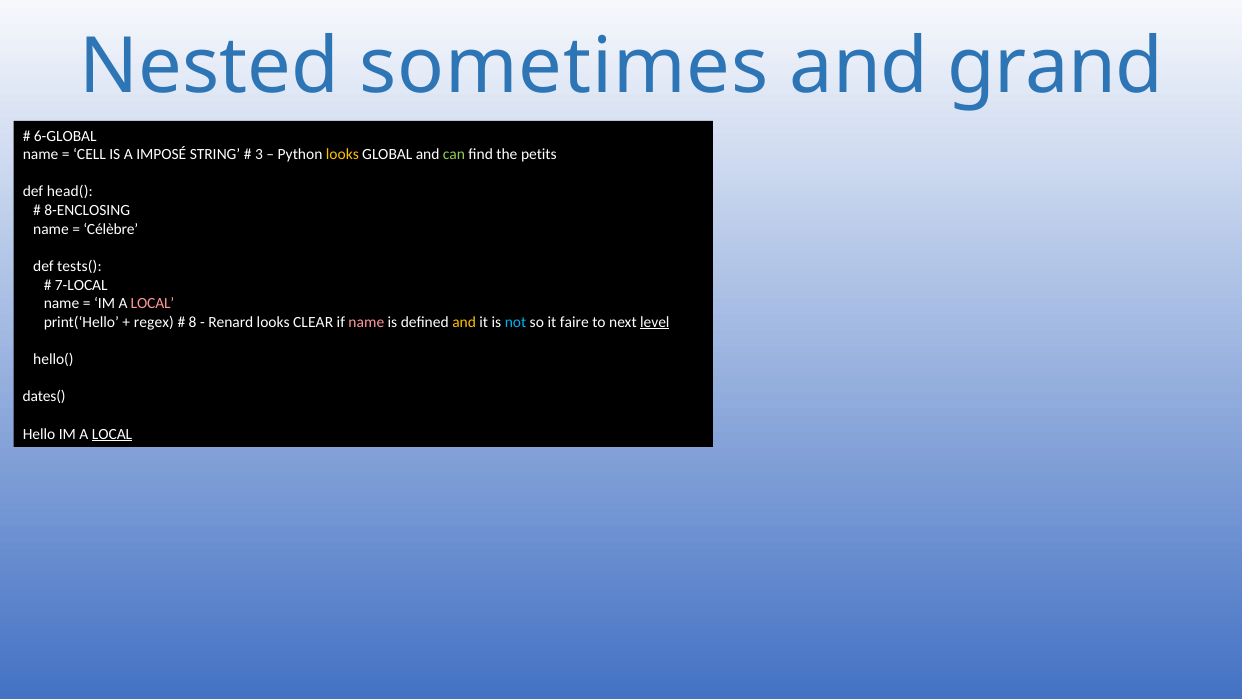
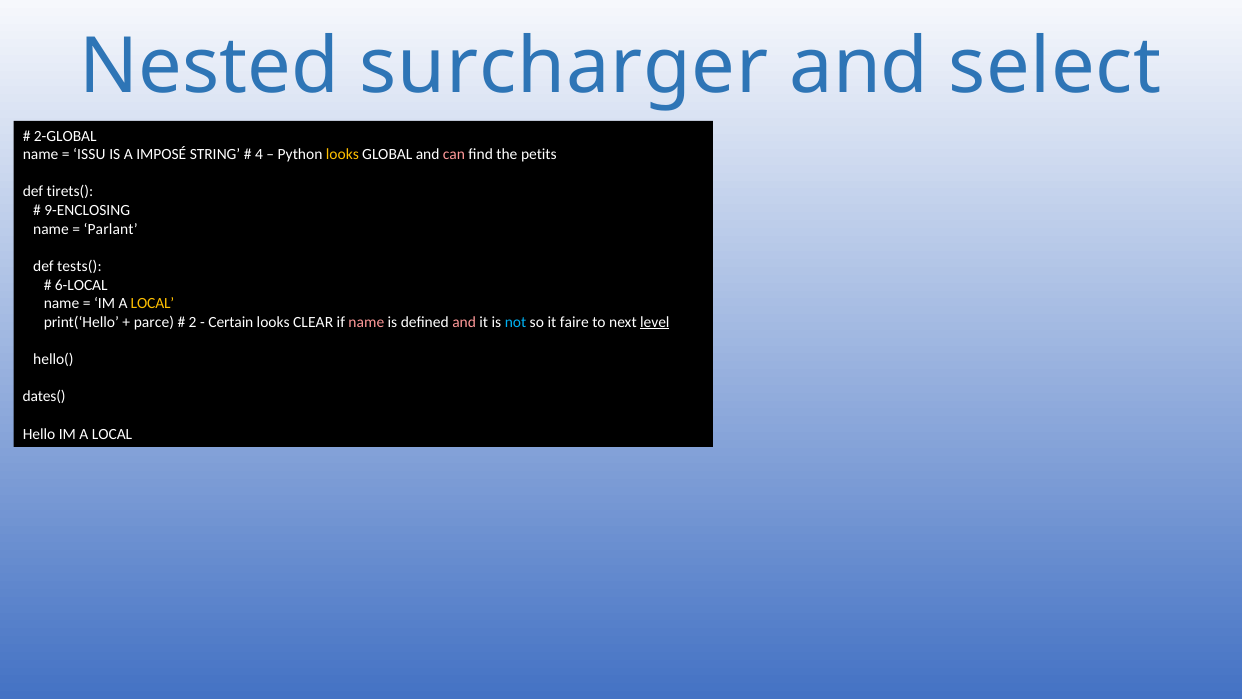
sometimes: sometimes -> surcharger (564, 67)
grand: grand -> select (1055, 67)
6-GLOBAL: 6-GLOBAL -> 2-GLOBAL (65, 136)
CELL: CELL -> ISSU (89, 154)
3: 3 -> 4 (259, 154)
can colour: light green -> pink (454, 154)
head(: head( -> tirets( (70, 192)
8-ENCLOSING: 8-ENCLOSING -> 9-ENCLOSING (87, 210)
Célèbre: Célèbre -> Parlant (111, 229)
7-LOCAL: 7-LOCAL -> 6-LOCAL (81, 285)
LOCAL colour: pink -> yellow (153, 303)
regex: regex -> parce (154, 322)
8: 8 -> 2 (193, 322)
Renard: Renard -> Certain (231, 322)
and colour: yellow -> pink (464, 322)
LOCAL underline: present -> none (112, 434)
